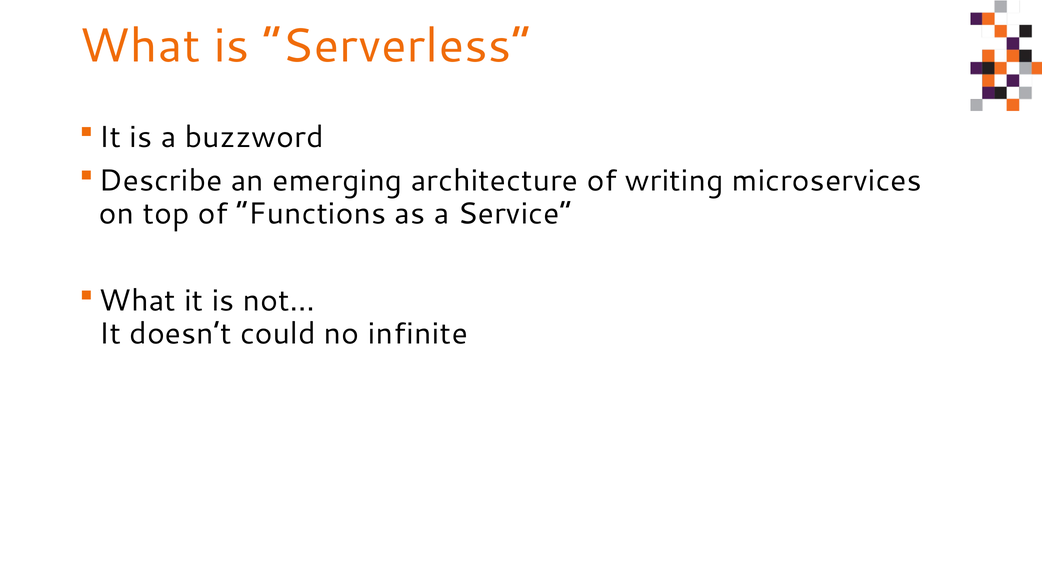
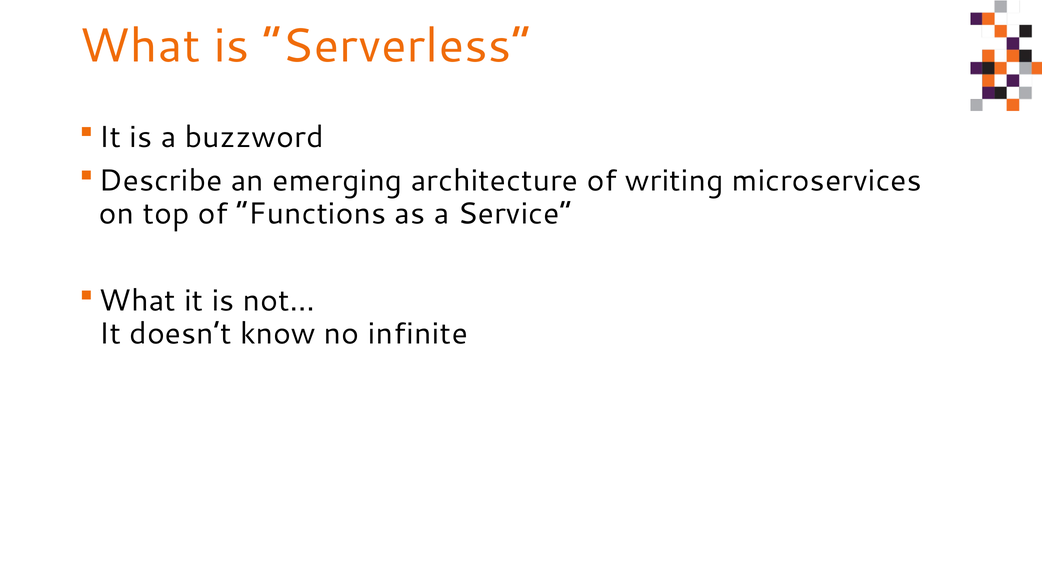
could: could -> know (278, 334)
